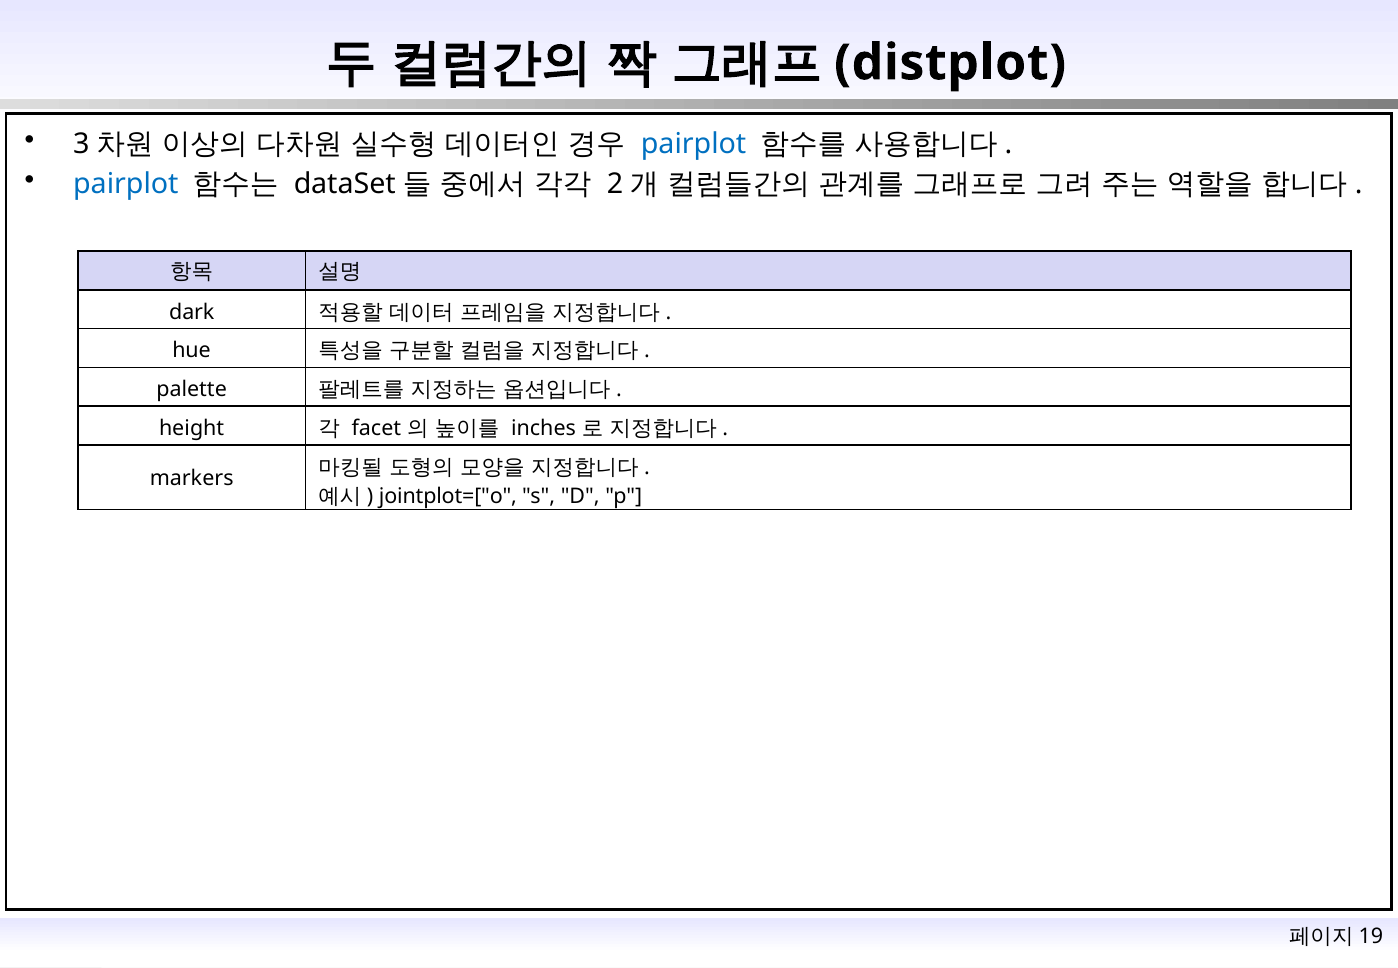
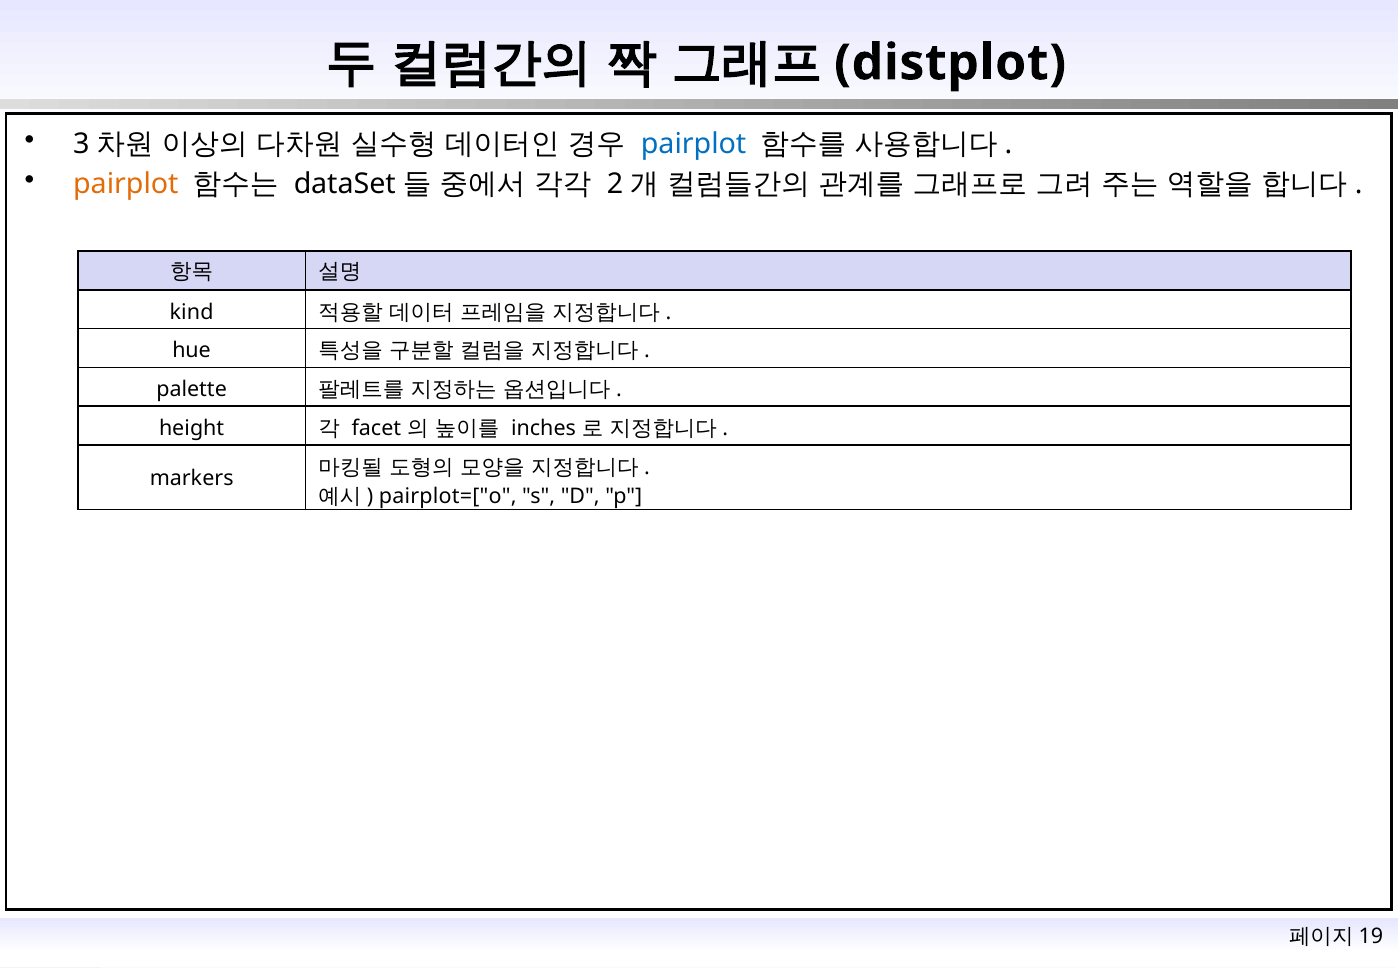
pairplot colour: blue -> orange (126, 184)
dark: dark -> kind (192, 312)
jointplot=["o: jointplot=["o -> pairplot=["o (448, 497)
